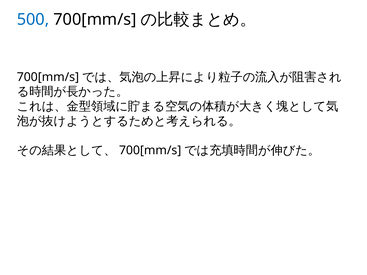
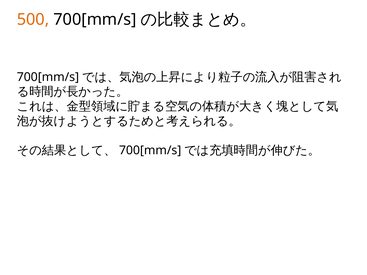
500 colour: blue -> orange (33, 19)
